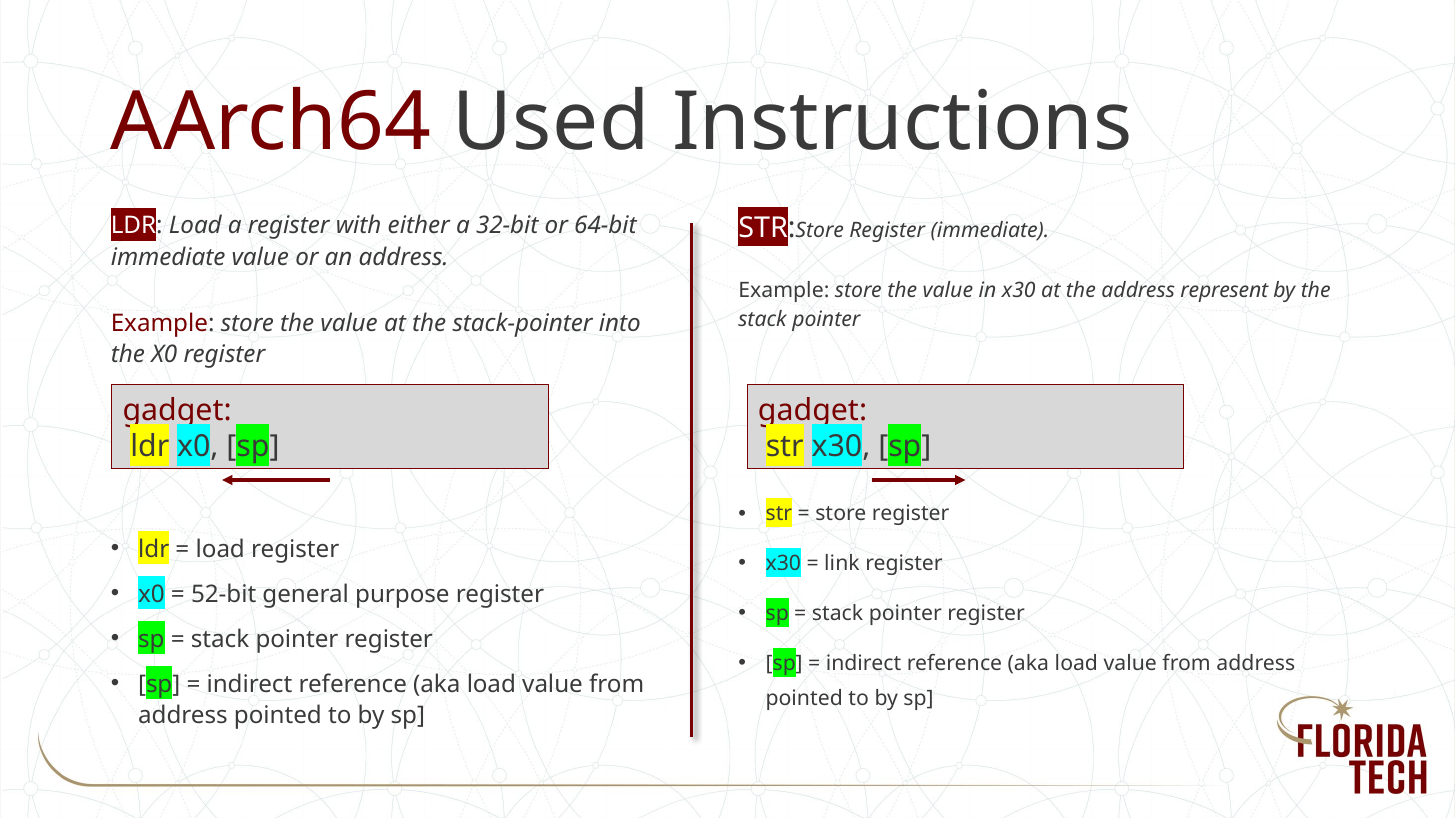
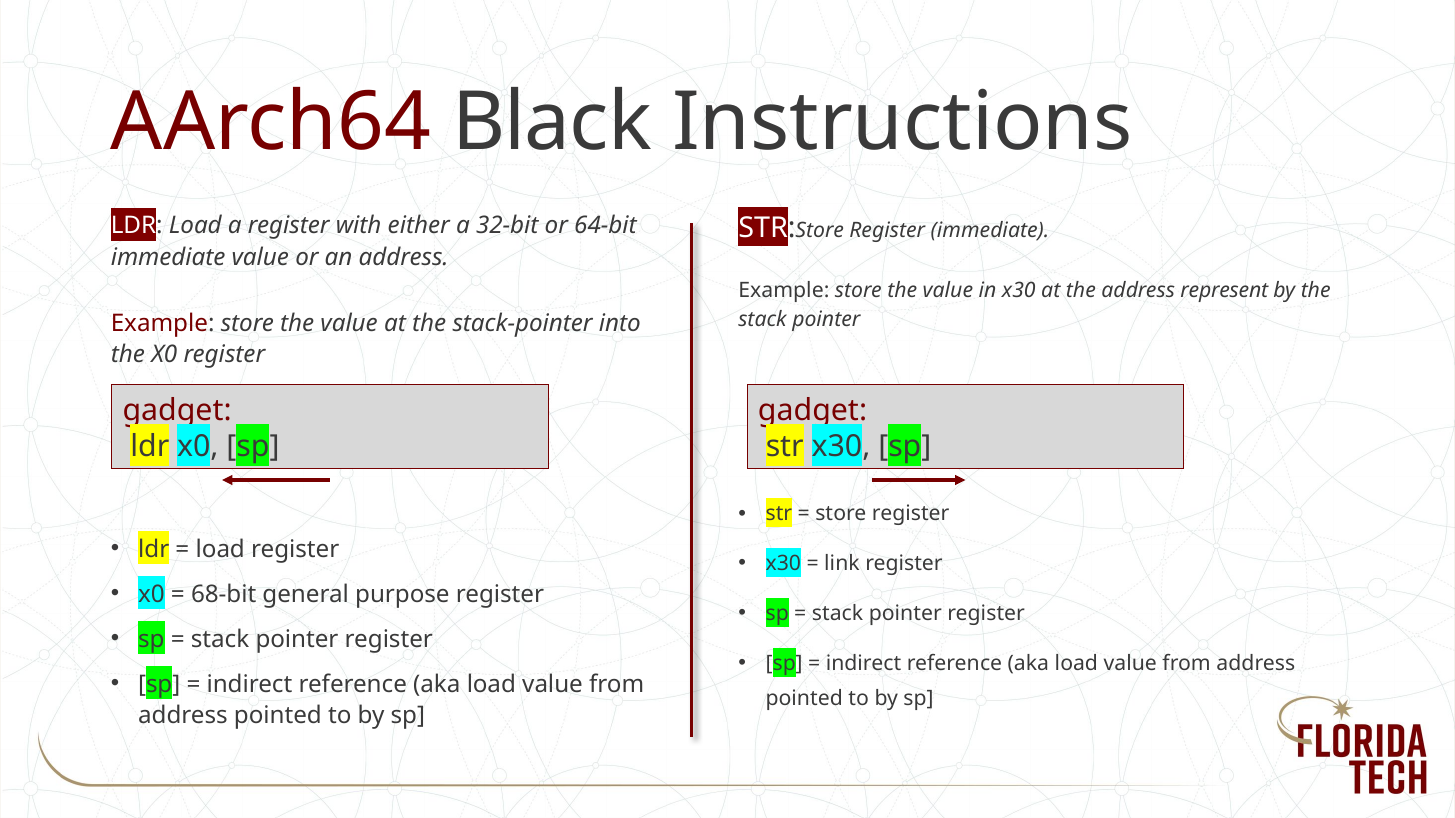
Used: Used -> Black (552, 122)
52-bit: 52-bit -> 68-bit (224, 595)
